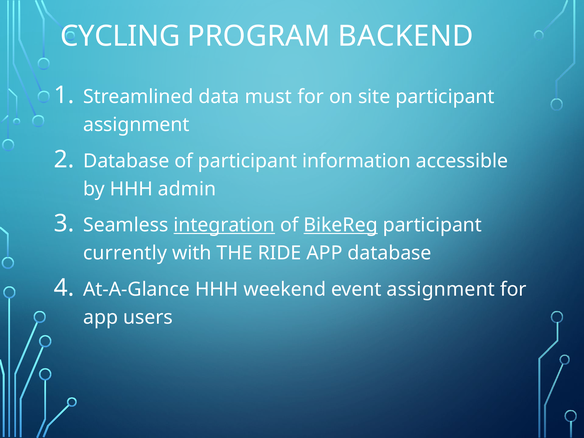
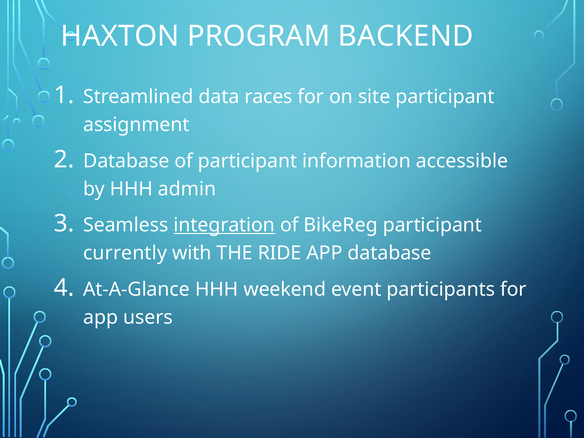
CYCLING: CYCLING -> HAXTON (120, 36)
must: must -> races (269, 97)
BikeReg underline: present -> none (341, 225)
event assignment: assignment -> participants (441, 289)
